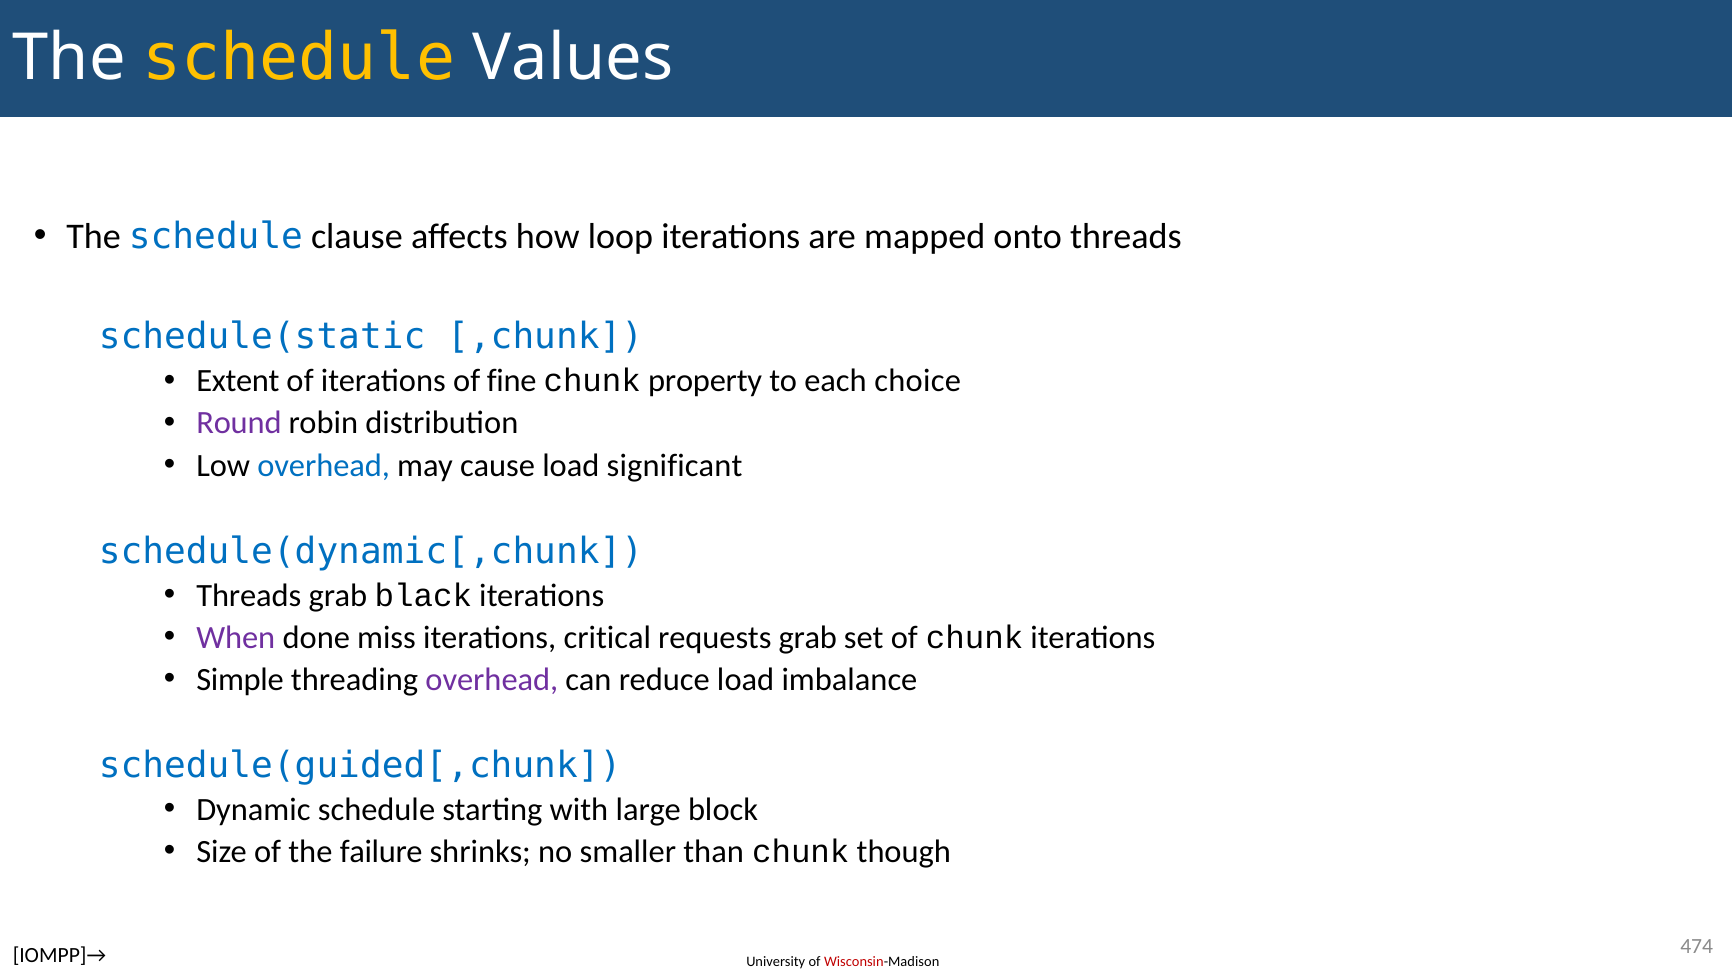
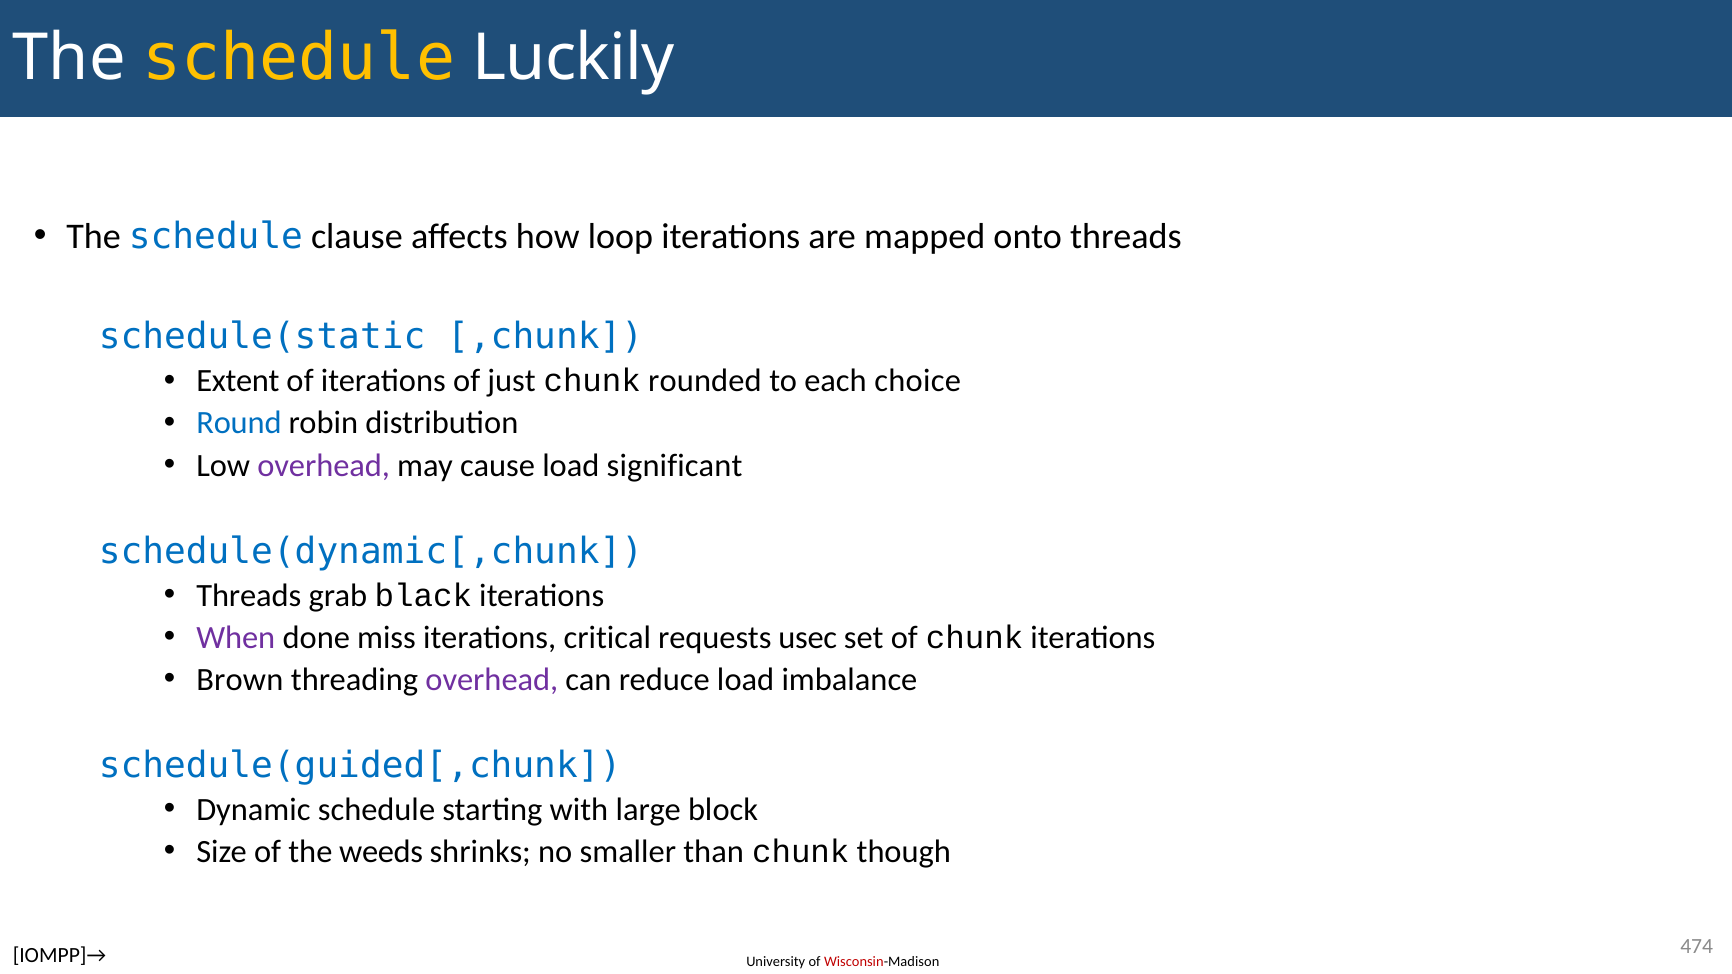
Values: Values -> Luckily (574, 58)
fine: fine -> just (512, 381)
property: property -> rounded (705, 381)
Round colour: purple -> blue (239, 423)
overhead colour: blue -> purple (324, 465)
requests grab: grab -> usec (808, 638)
Simple: Simple -> Brown (240, 680)
failure: failure -> weeds (381, 852)
